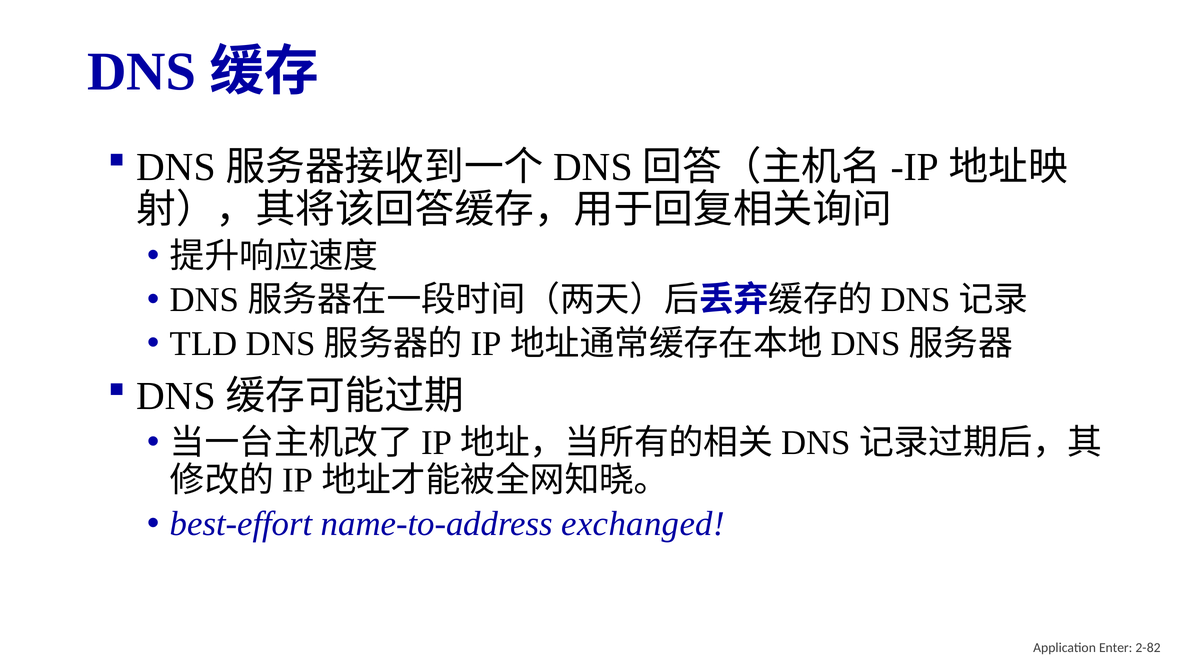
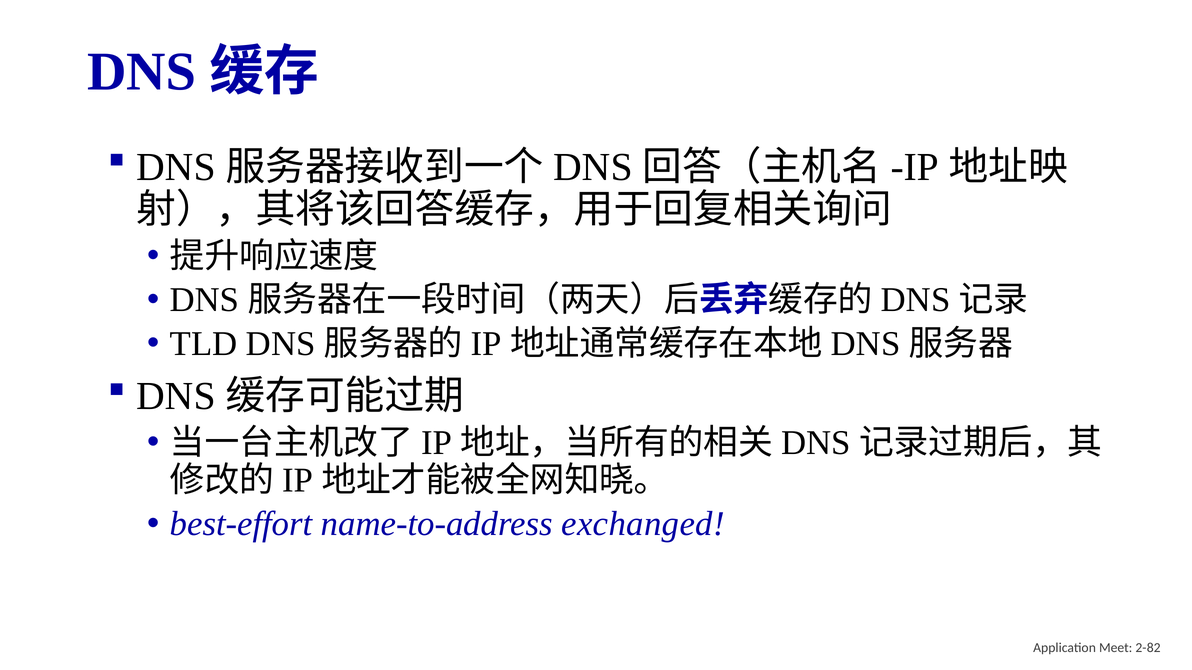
Enter: Enter -> Meet (1116, 648)
